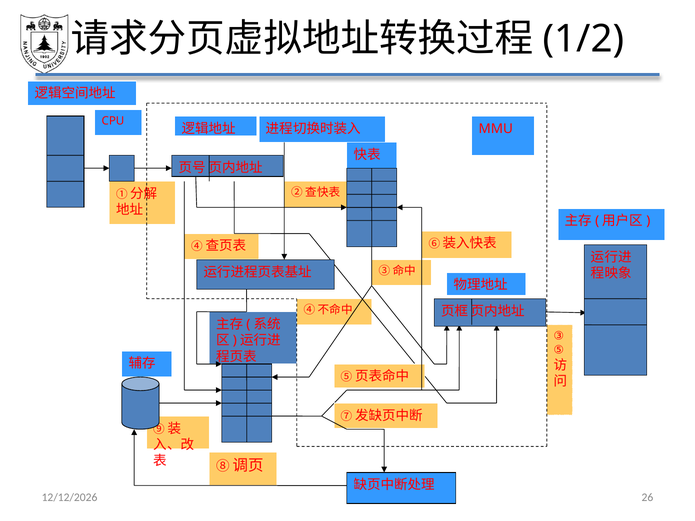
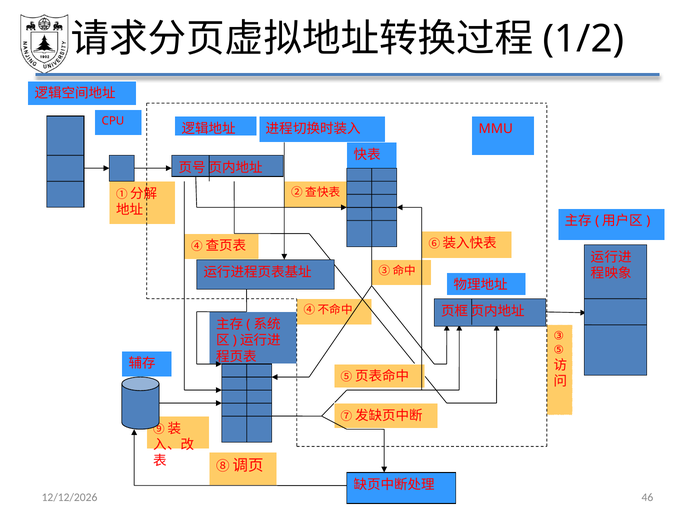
26: 26 -> 46 (647, 498)
